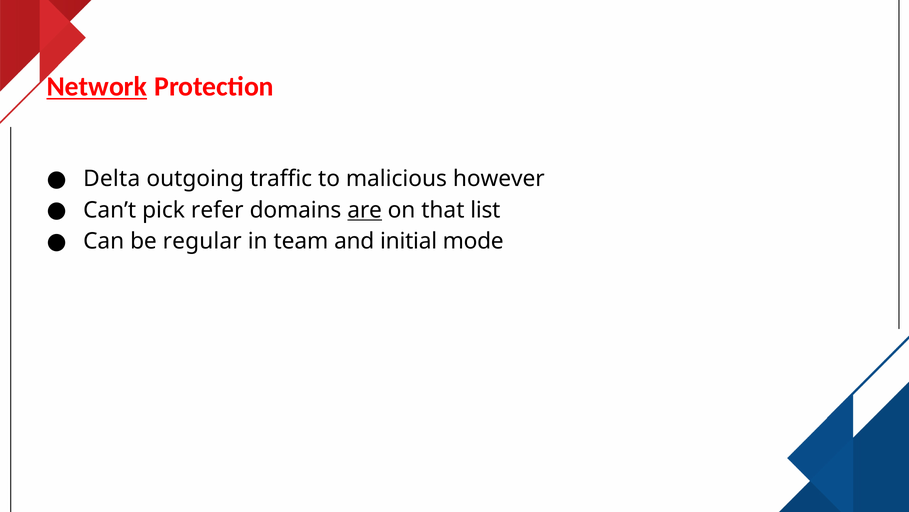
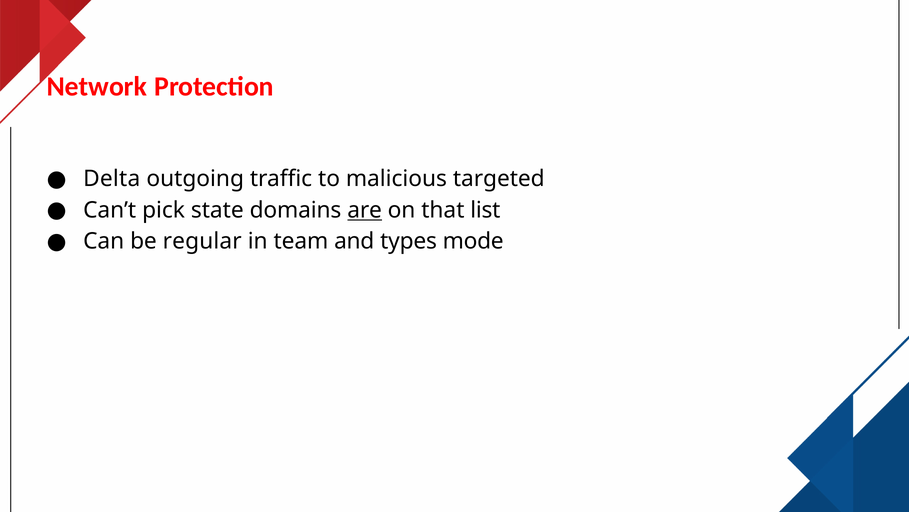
Network underline: present -> none (97, 87)
however: however -> targeted (499, 179)
refer: refer -> state (217, 210)
initial: initial -> types (409, 241)
